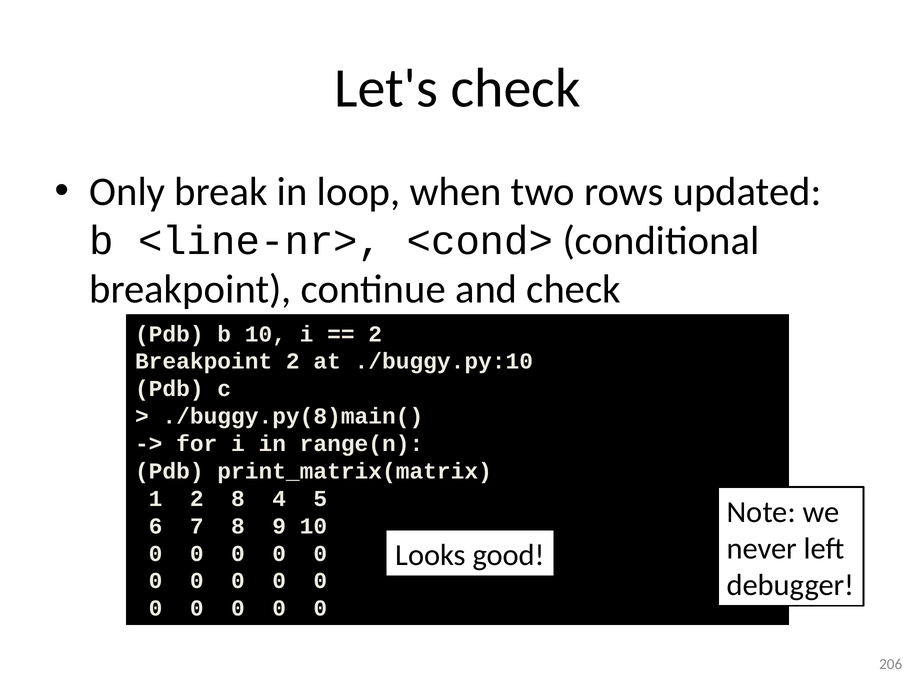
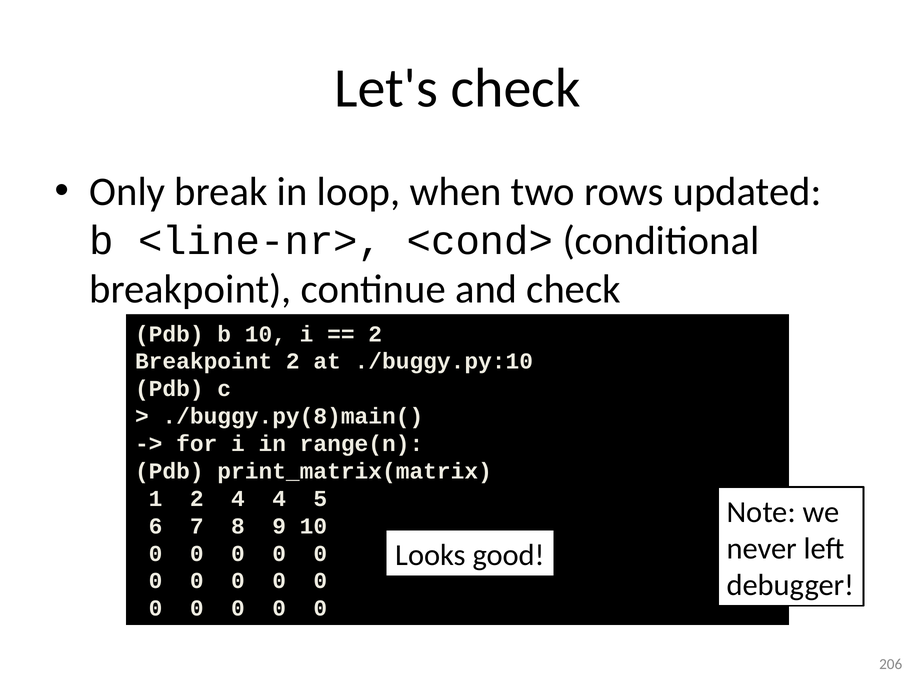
2 8: 8 -> 4 (238, 499)
